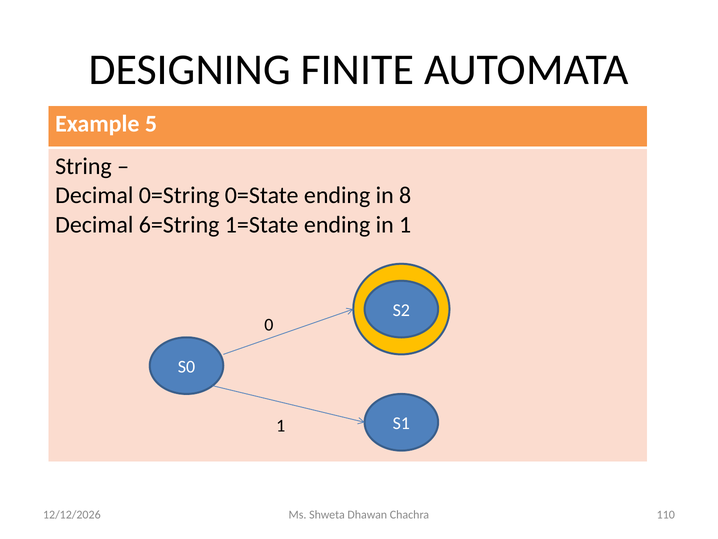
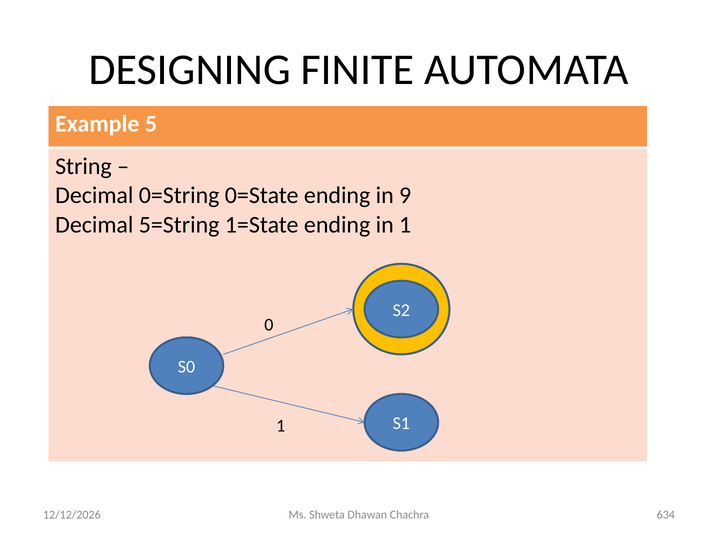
8: 8 -> 9 (405, 195)
6=String: 6=String -> 5=String (179, 224)
110: 110 -> 634 (666, 514)
